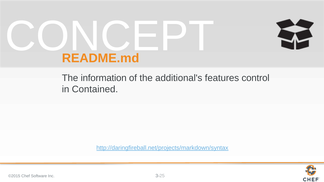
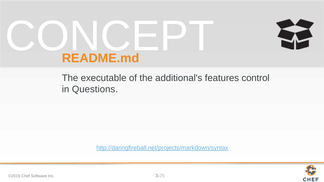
information: information -> executable (104, 78)
Contained: Contained -> Questions (95, 89)
